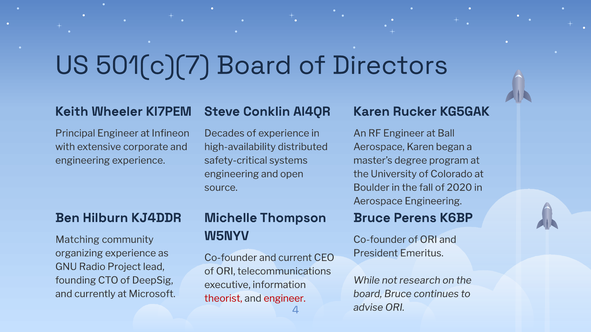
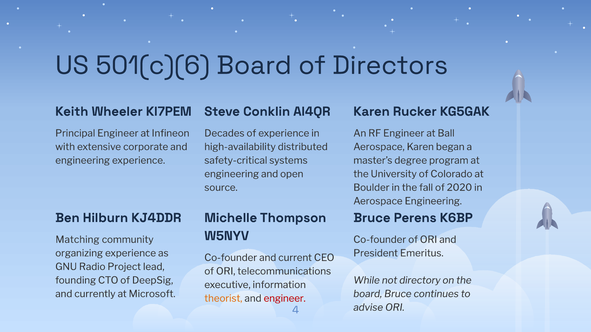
501(c)(7: 501(c)(7 -> 501(c)(6 (153, 65)
research: research -> directory (420, 281)
theorist colour: red -> orange (223, 299)
